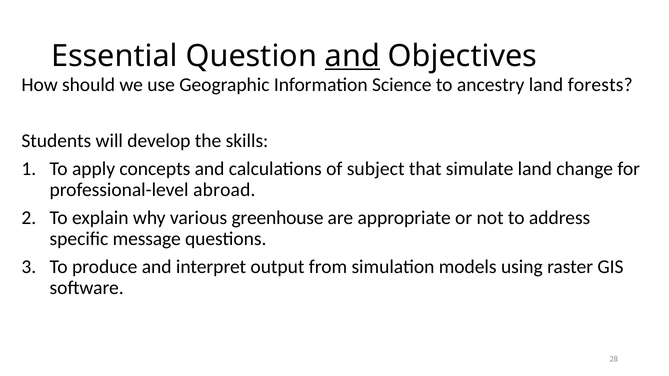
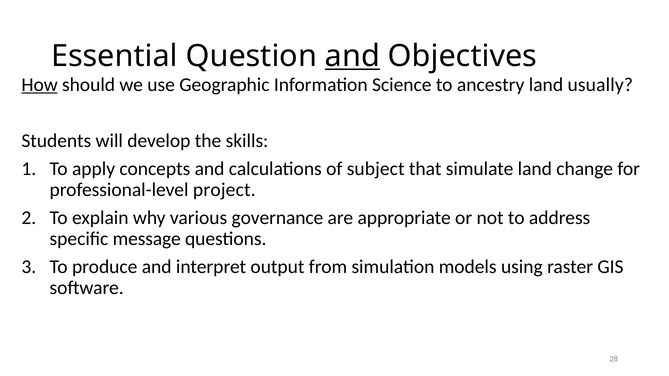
How underline: none -> present (40, 85)
forests: forests -> usually (600, 85)
abroad: abroad -> project (224, 190)
greenhouse: greenhouse -> governance (277, 218)
